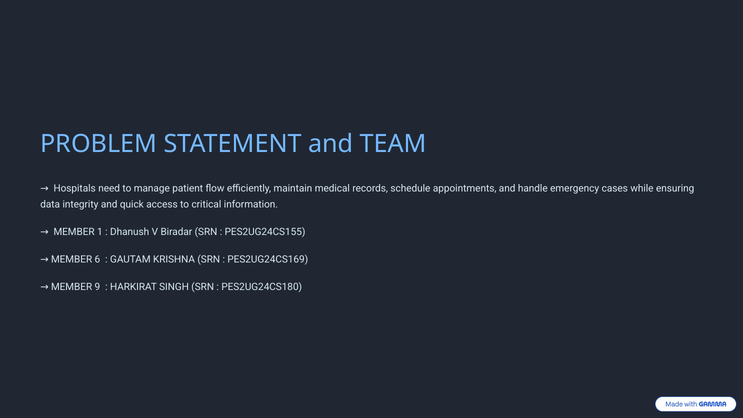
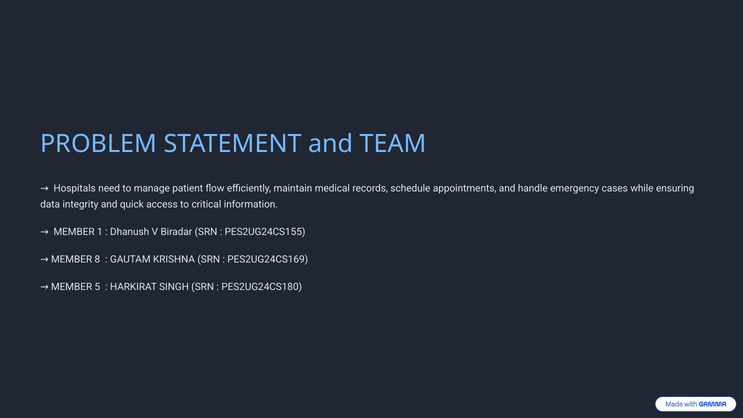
6: 6 -> 8 (97, 259)
9: 9 -> 5 (97, 287)
